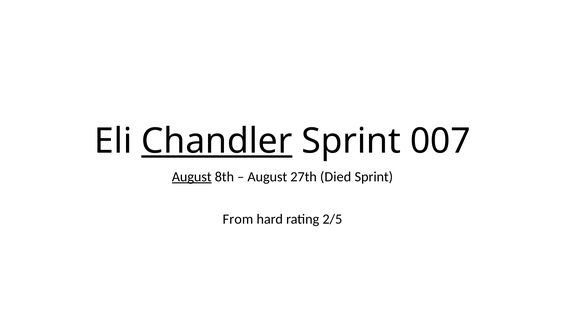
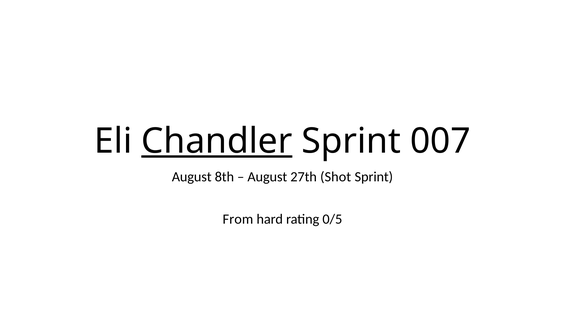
August underline: present -> none (192, 177)
Died: Died -> Shot (336, 177)
2/5: 2/5 -> 0/5 (332, 219)
